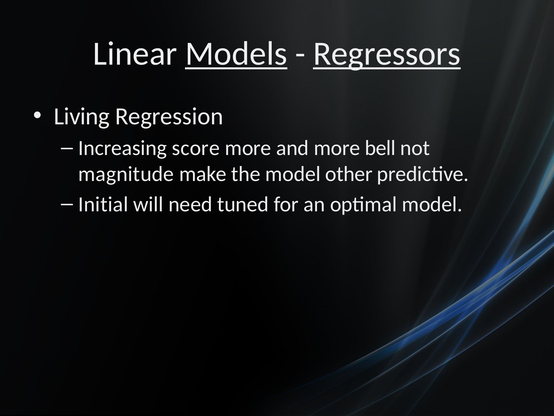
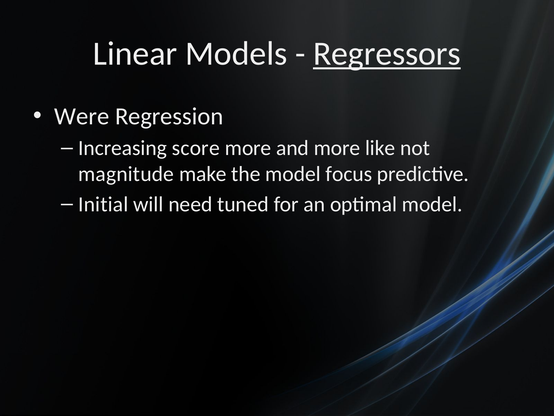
Models underline: present -> none (236, 54)
Living: Living -> Were (82, 116)
bell: bell -> like (380, 148)
other: other -> focus (349, 174)
